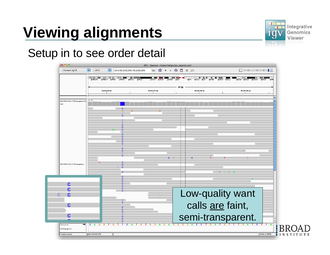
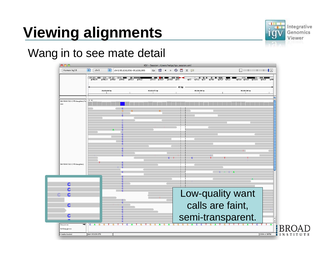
Setup: Setup -> Wang (43, 53)
order: order -> mate (121, 53)
are underline: present -> none (217, 206)
